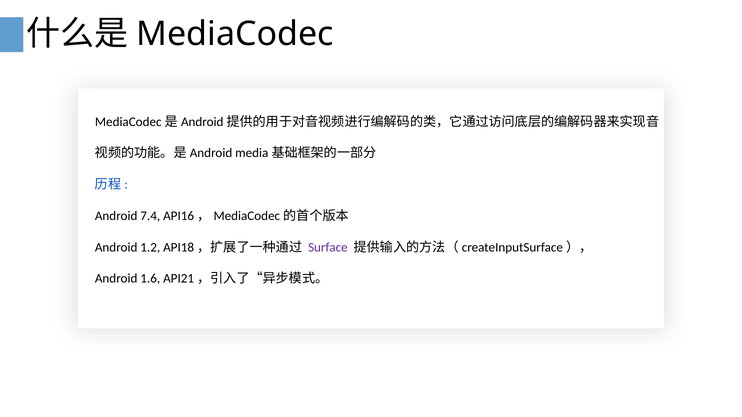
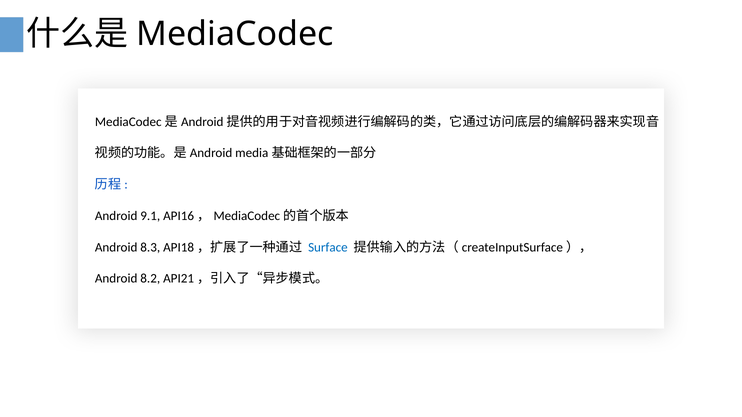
7.4: 7.4 -> 9.1 (150, 216)
1.2: 1.2 -> 8.3 (150, 247)
Surface colour: purple -> blue (328, 247)
1.6: 1.6 -> 8.2 (150, 279)
